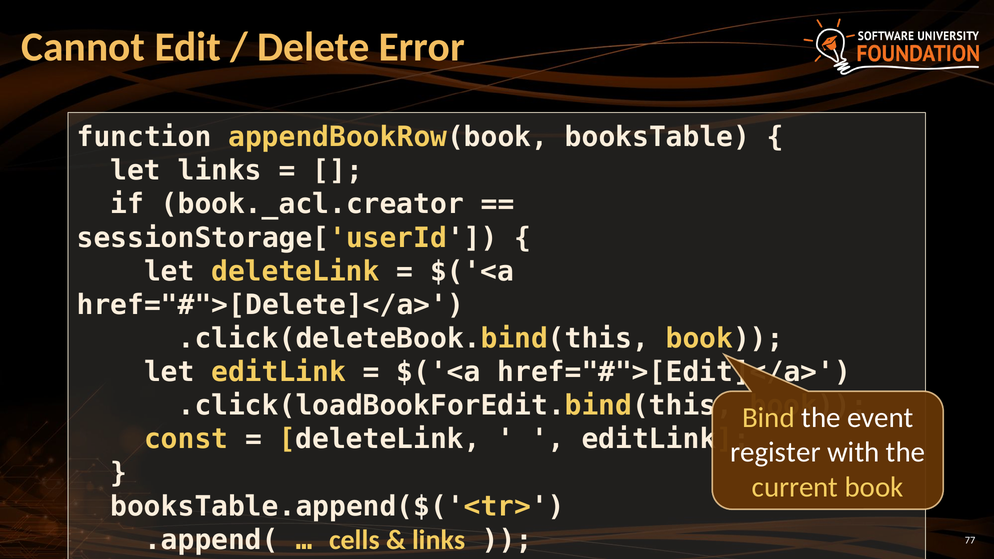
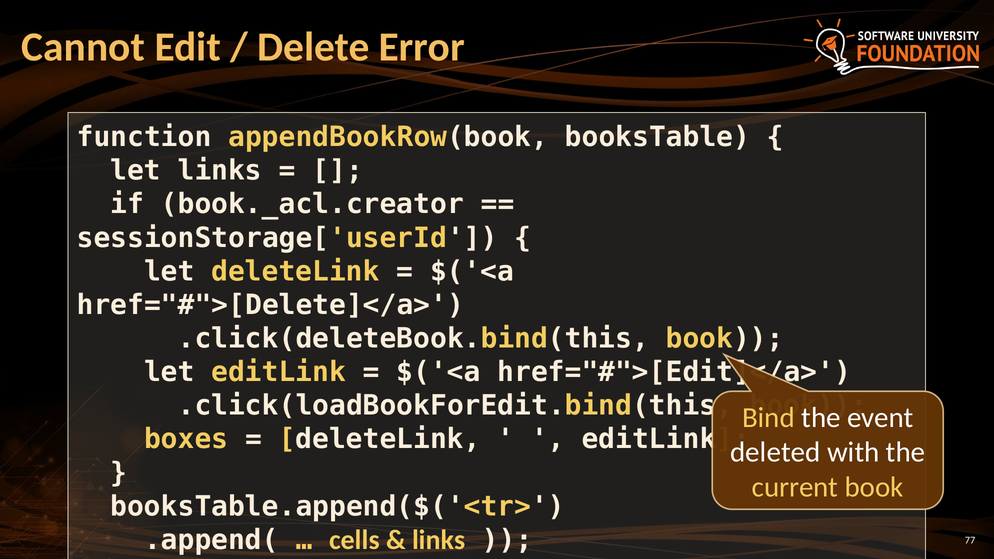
const: const -> boxes (186, 439)
register: register -> deleted (775, 452)
